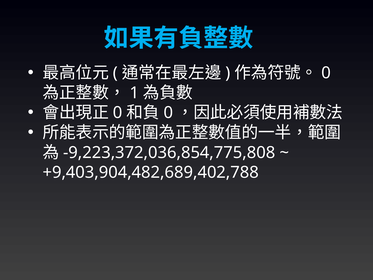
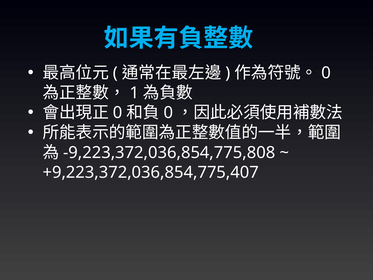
+9,403,904,482,689,402,788: +9,403,904,482,689,402,788 -> +9,223,372,036,854,775,407 (151, 172)
